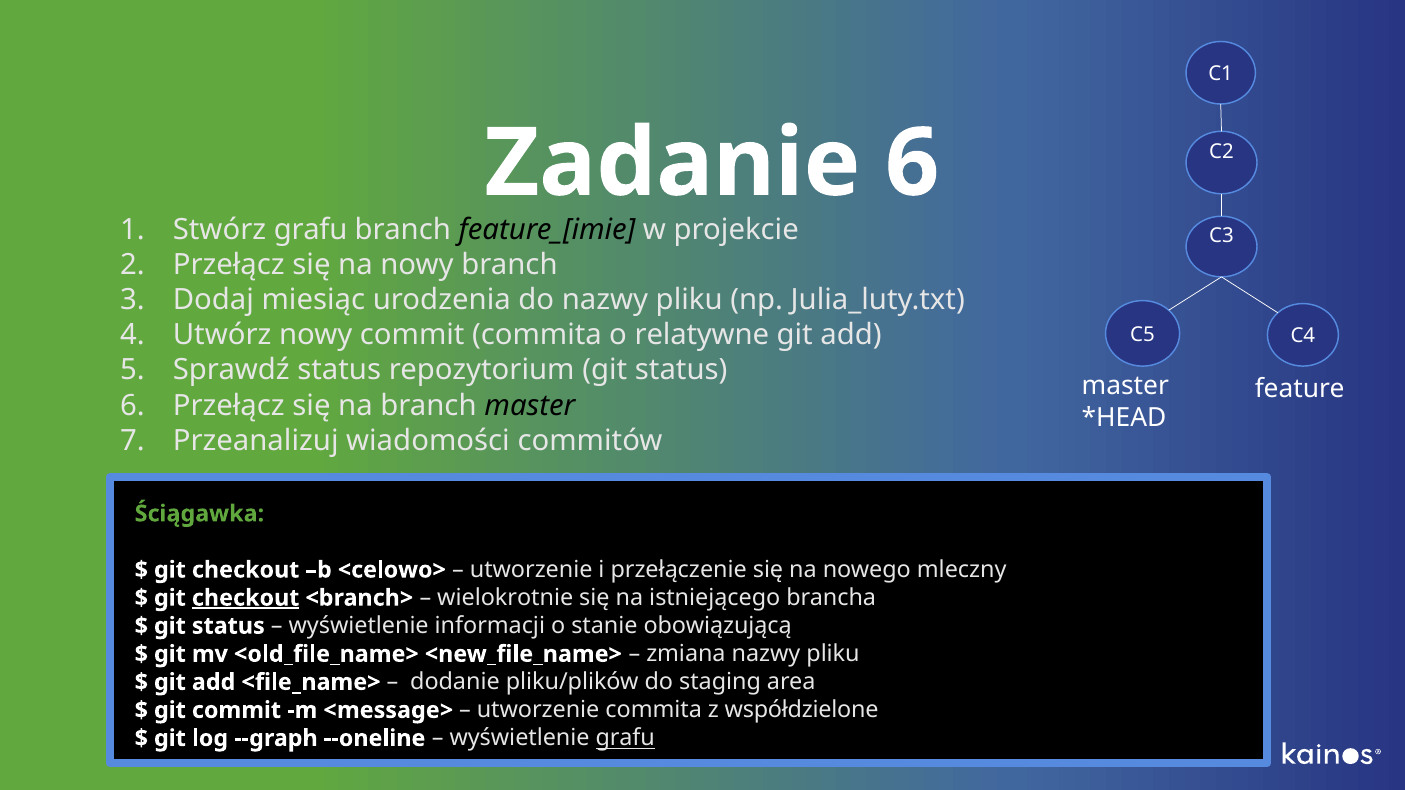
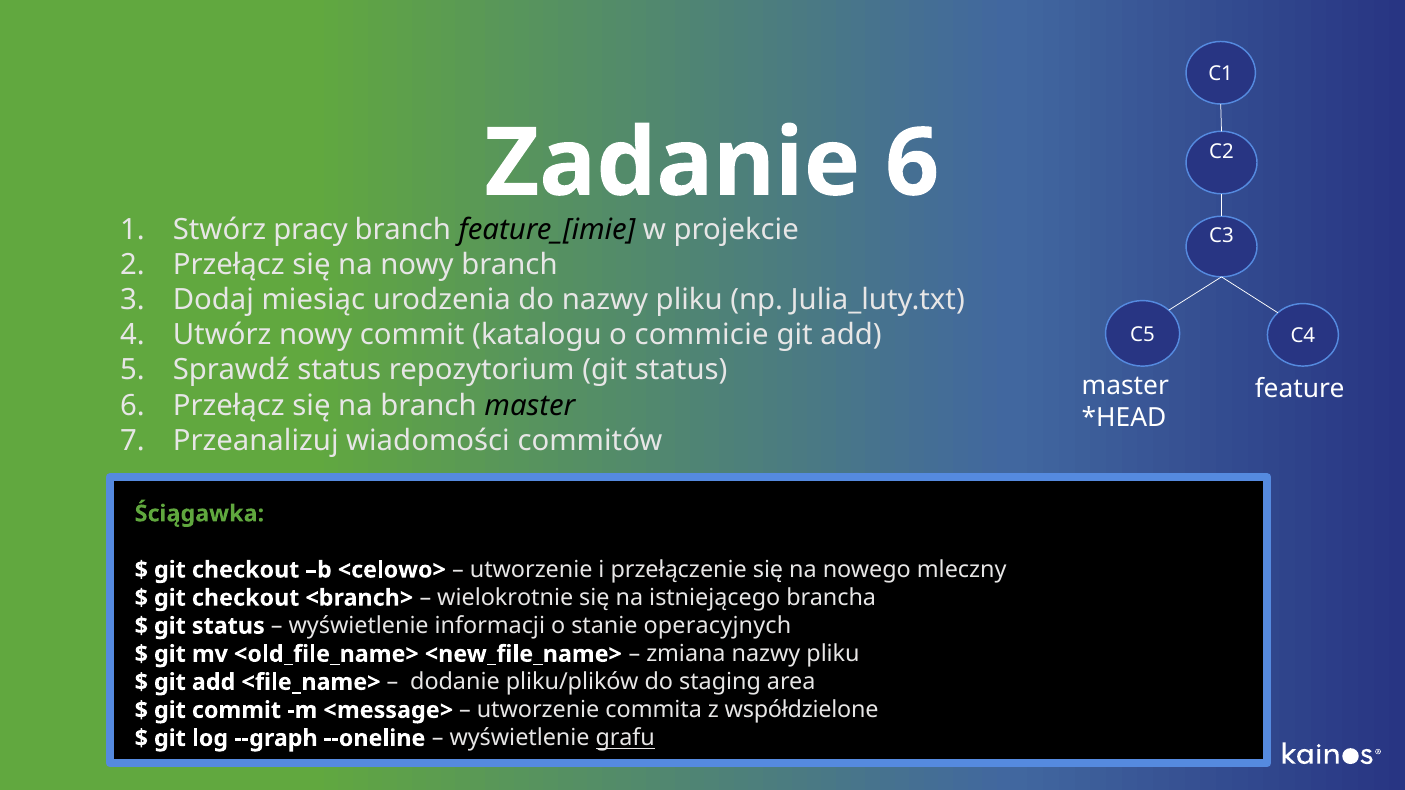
Stwórz grafu: grafu -> pracy (311, 230)
commit commita: commita -> katalogu (537, 335)
relatywne: relatywne -> commicie (702, 335)
checkout underline: present -> none (246, 598)
obowiązującą: obowiązującą -> operacyjnych (717, 626)
